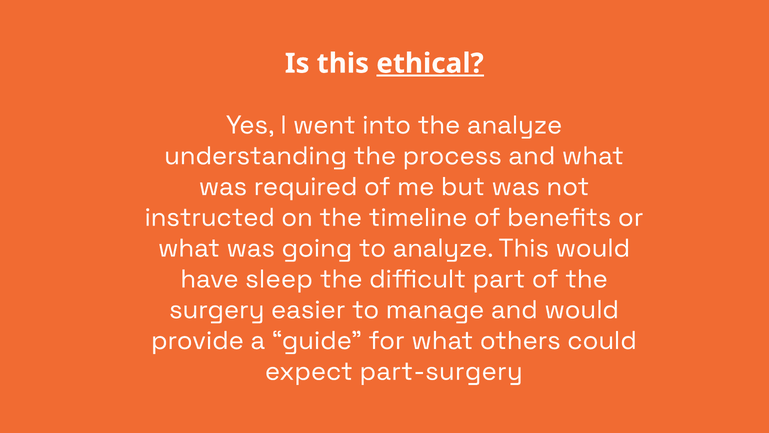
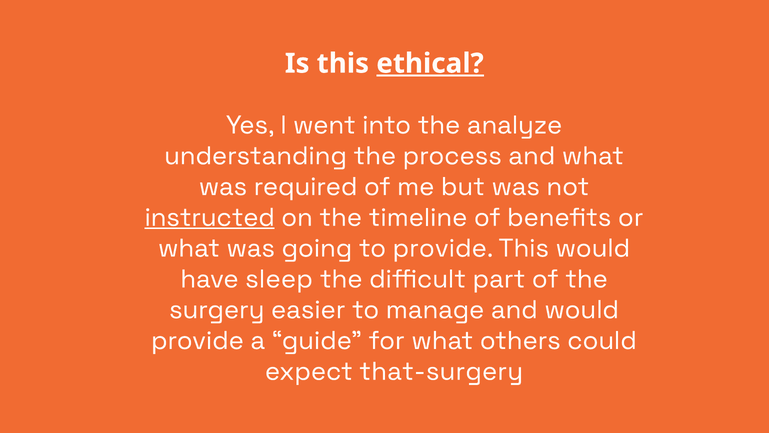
instructed underline: none -> present (210, 217)
to analyze: analyze -> provide (443, 248)
part-surgery: part-surgery -> that-surgery (441, 371)
